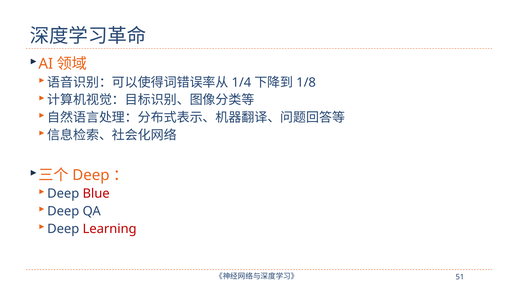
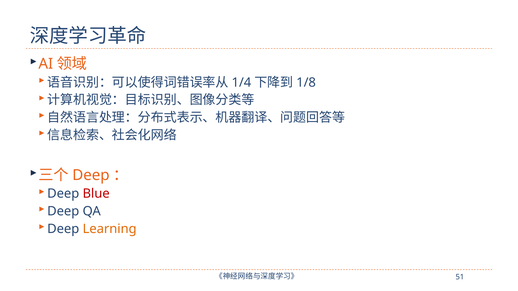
Learning colour: red -> orange (110, 229)
